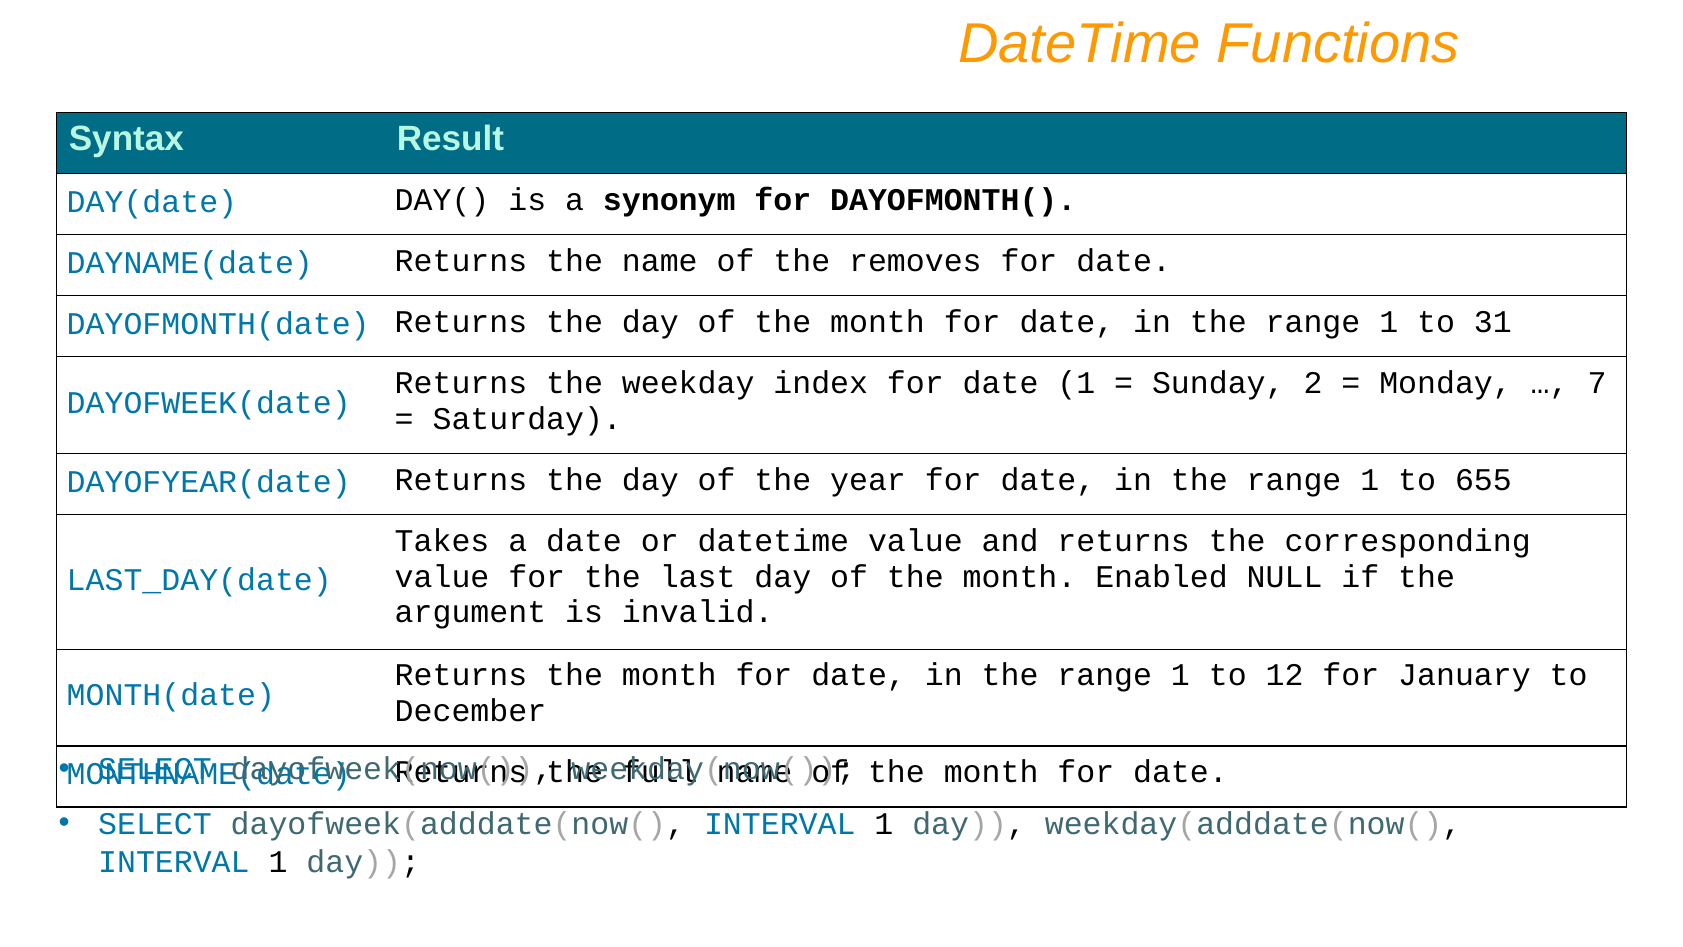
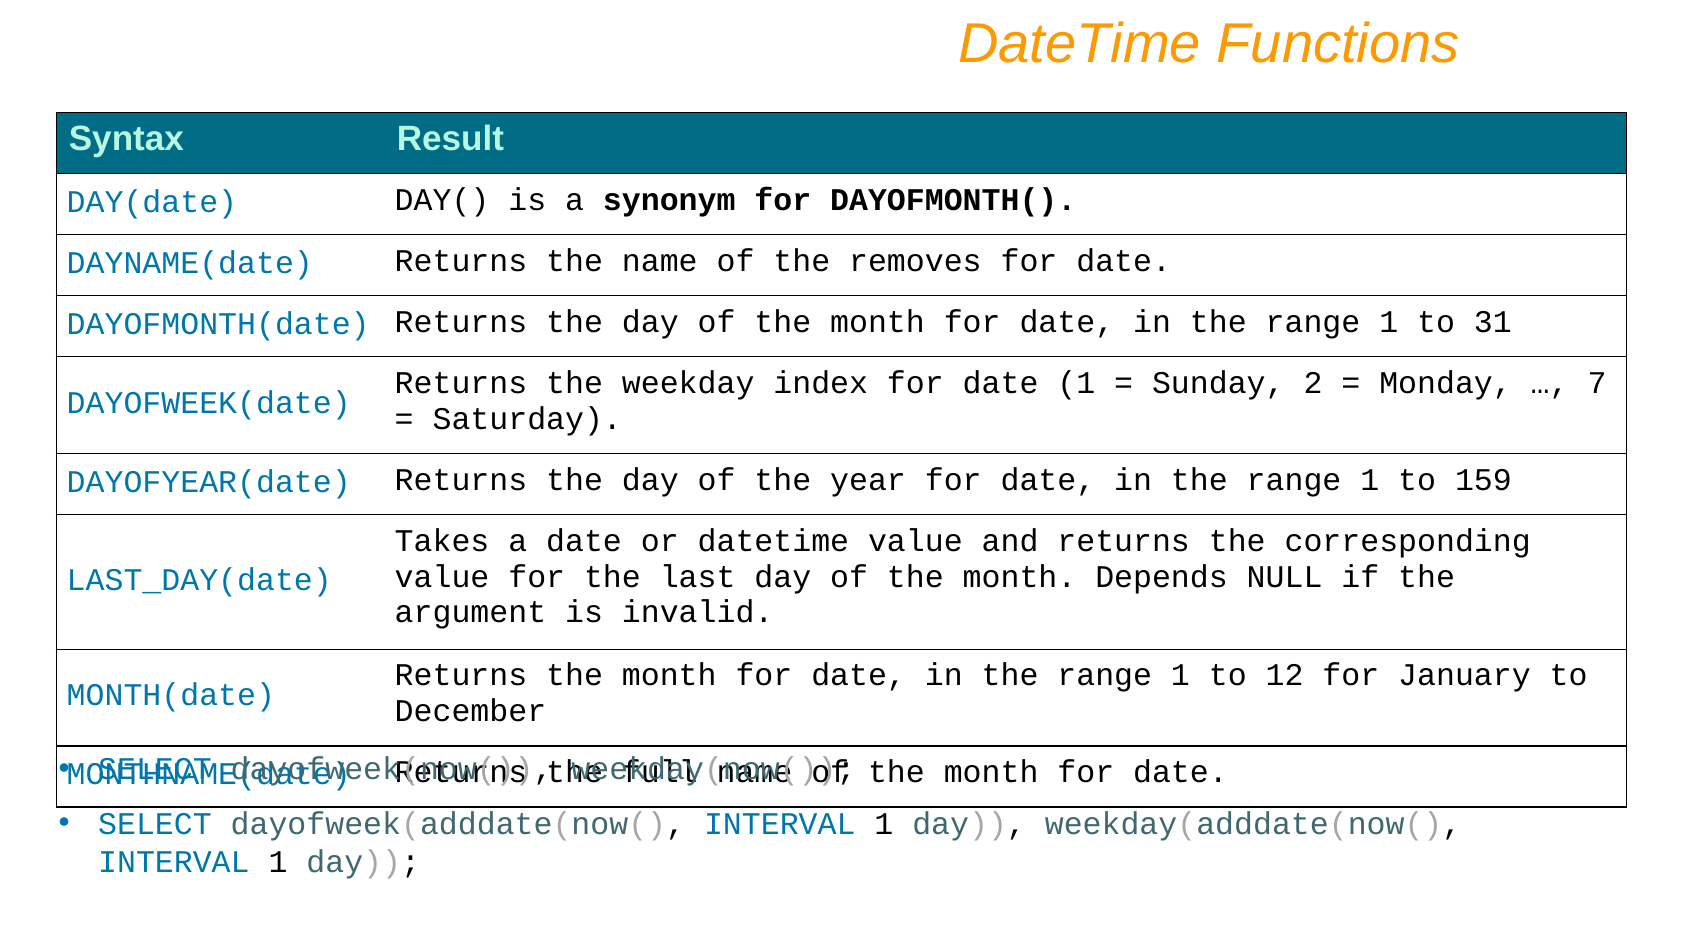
655: 655 -> 159 (1483, 480)
Enabled: Enabled -> Depends (1162, 576)
